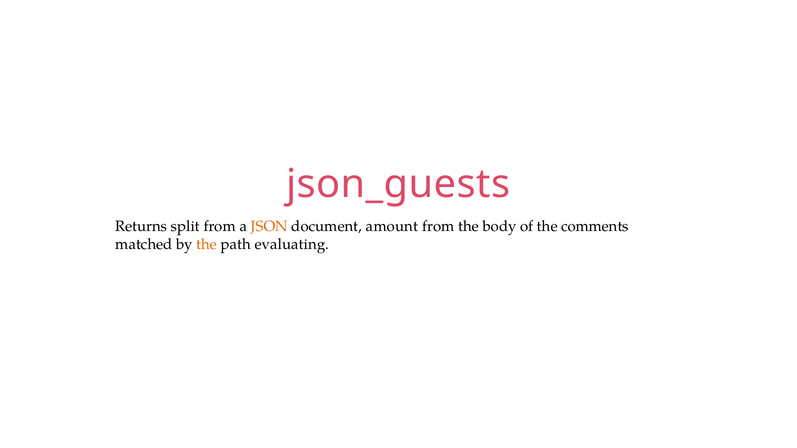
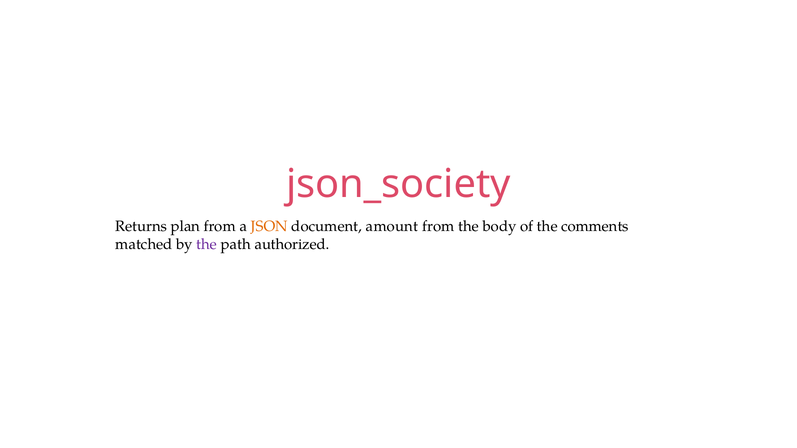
json_guests: json_guests -> json_society (398, 184)
split: split -> plan (186, 226)
the colour: orange -> purple (207, 244)
evaluating: evaluating -> authorized (292, 244)
